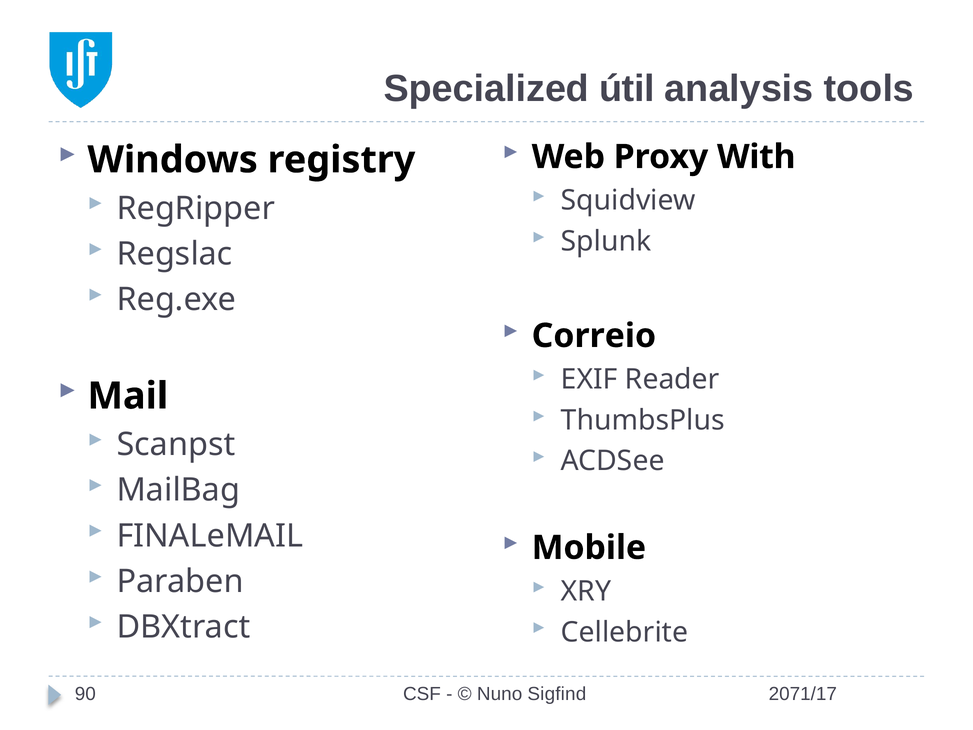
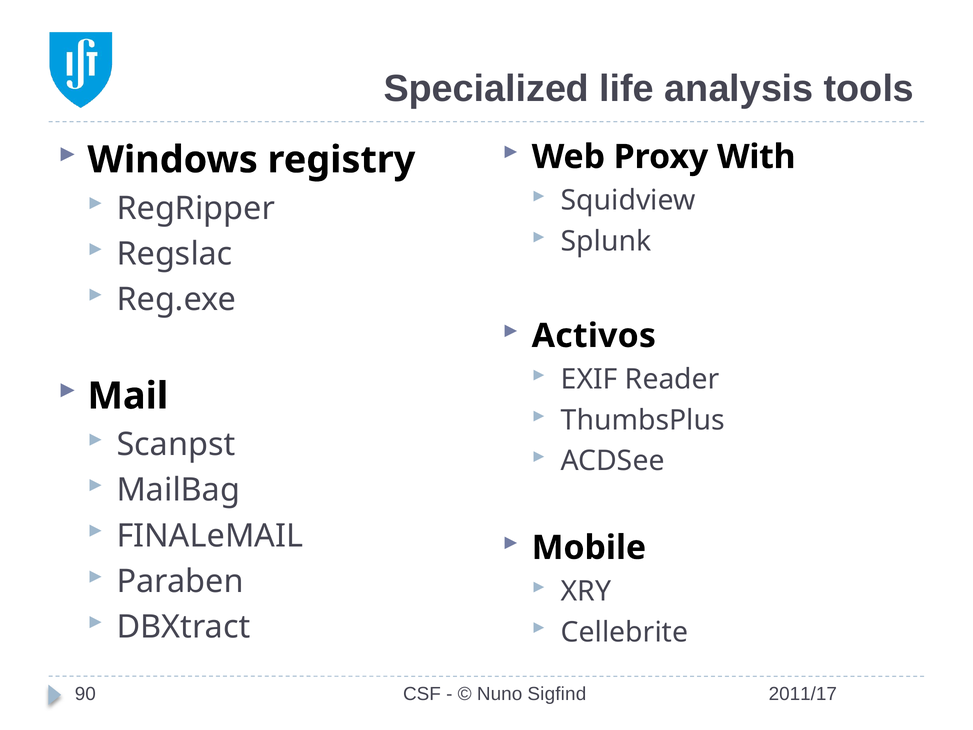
útil: útil -> life (627, 89)
Correio: Correio -> Activos (594, 336)
2071/17: 2071/17 -> 2011/17 (803, 694)
